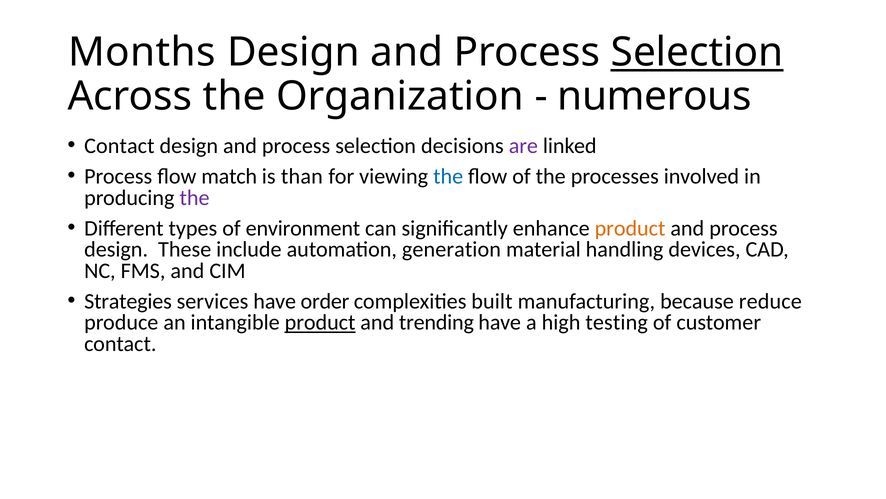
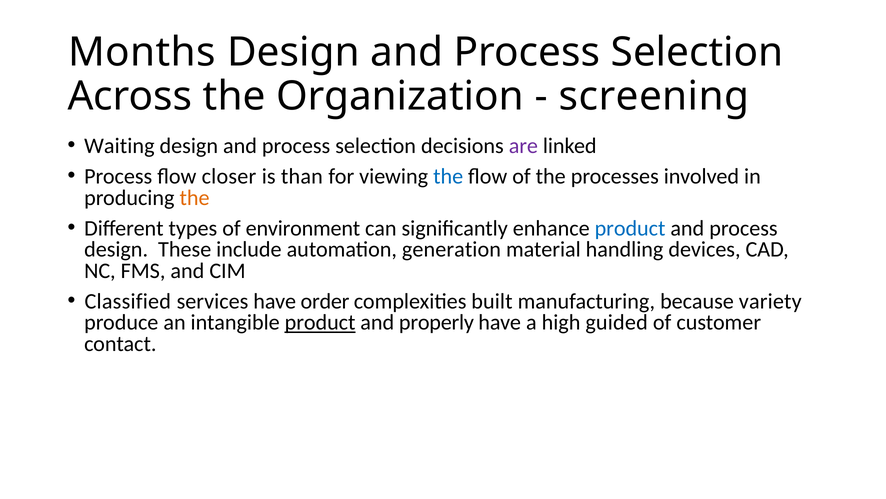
Selection underline: present -> none (697, 53)
numerous: numerous -> screening (654, 96)
Contact: Contact -> Waiting (119, 146)
match: match -> closer (229, 176)
the colour: purple -> orange (195, 197)
product colour: orange -> blue (630, 228)
Strategies: Strategies -> Classified (128, 301)
reduce: reduce -> variety (770, 301)
trending: trending -> properly (436, 322)
testing: testing -> guided (617, 322)
